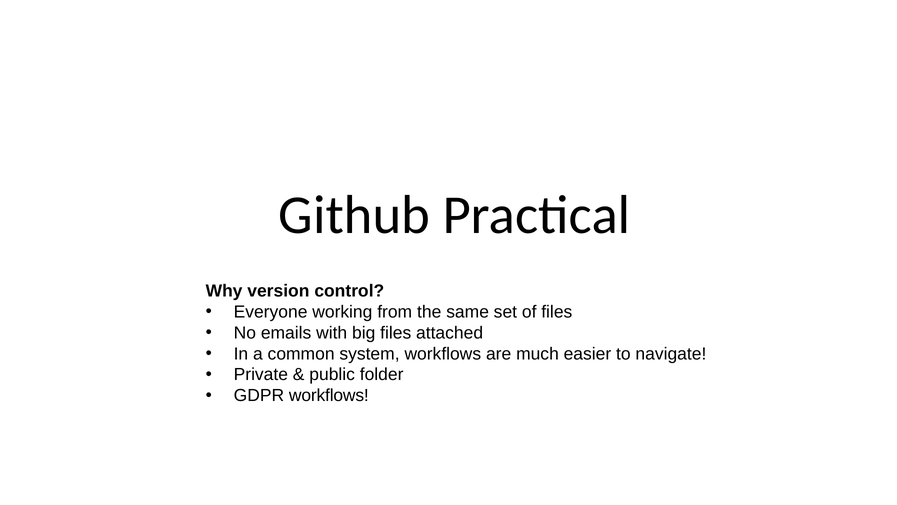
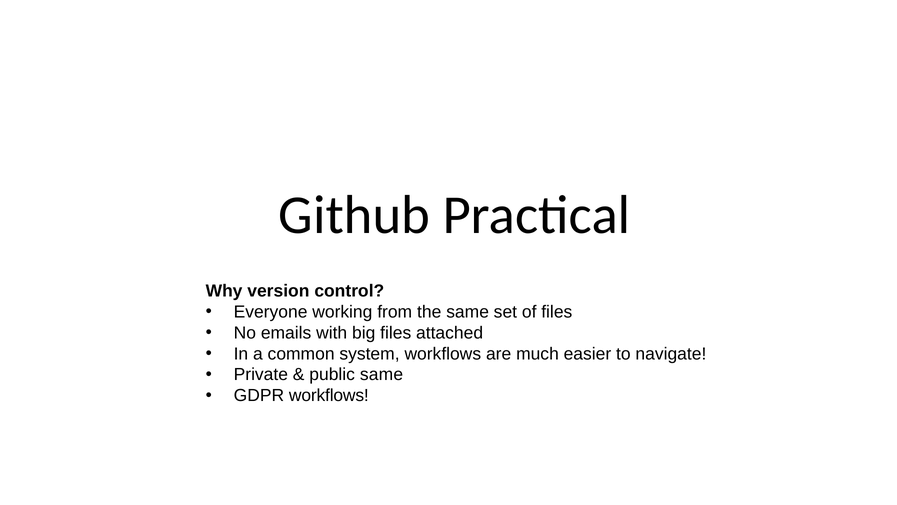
public folder: folder -> same (382, 374)
